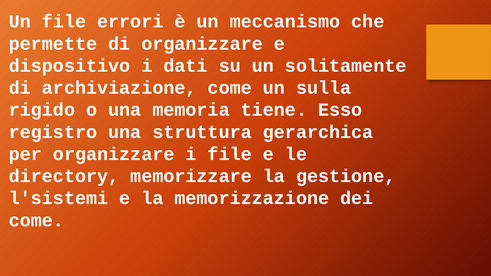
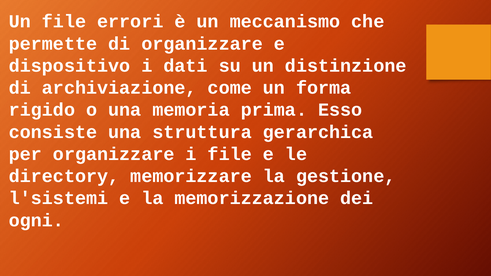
solitamente: solitamente -> distinzione (346, 66)
sulla: sulla -> forma (324, 88)
tiene: tiene -> prima (274, 110)
registro: registro -> consiste (53, 132)
come: come -> ogni (36, 220)
